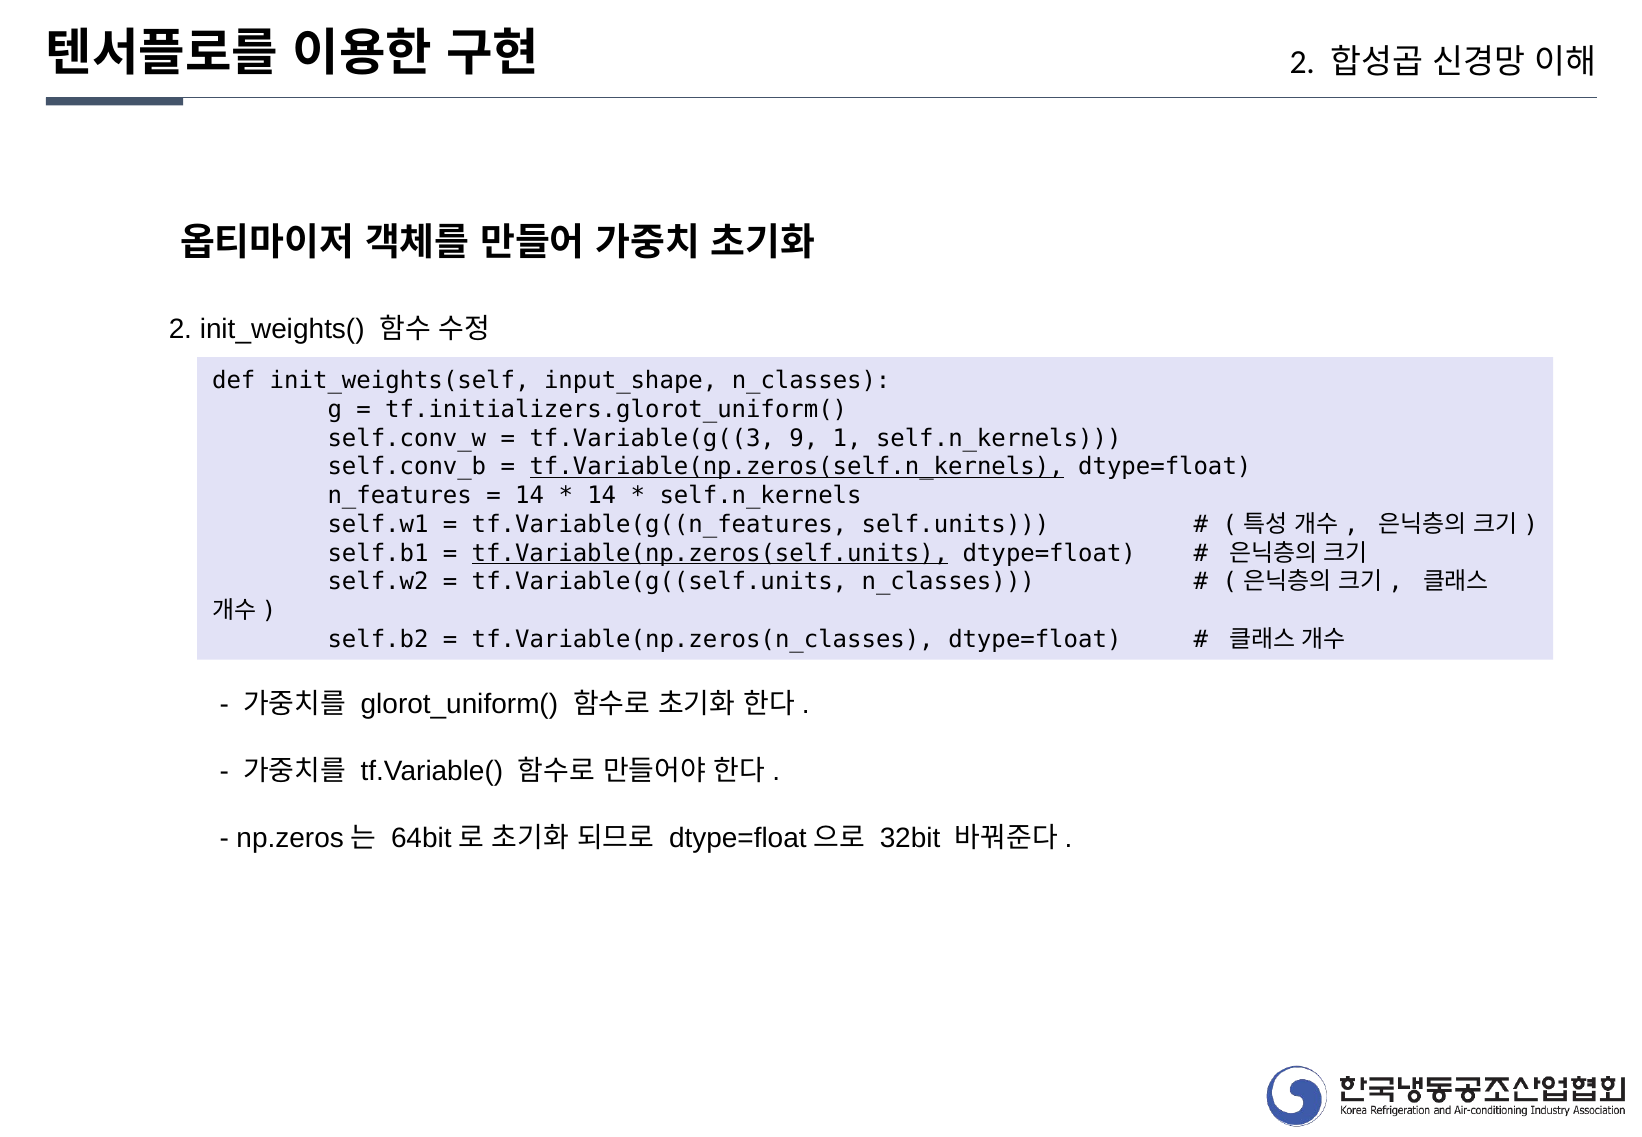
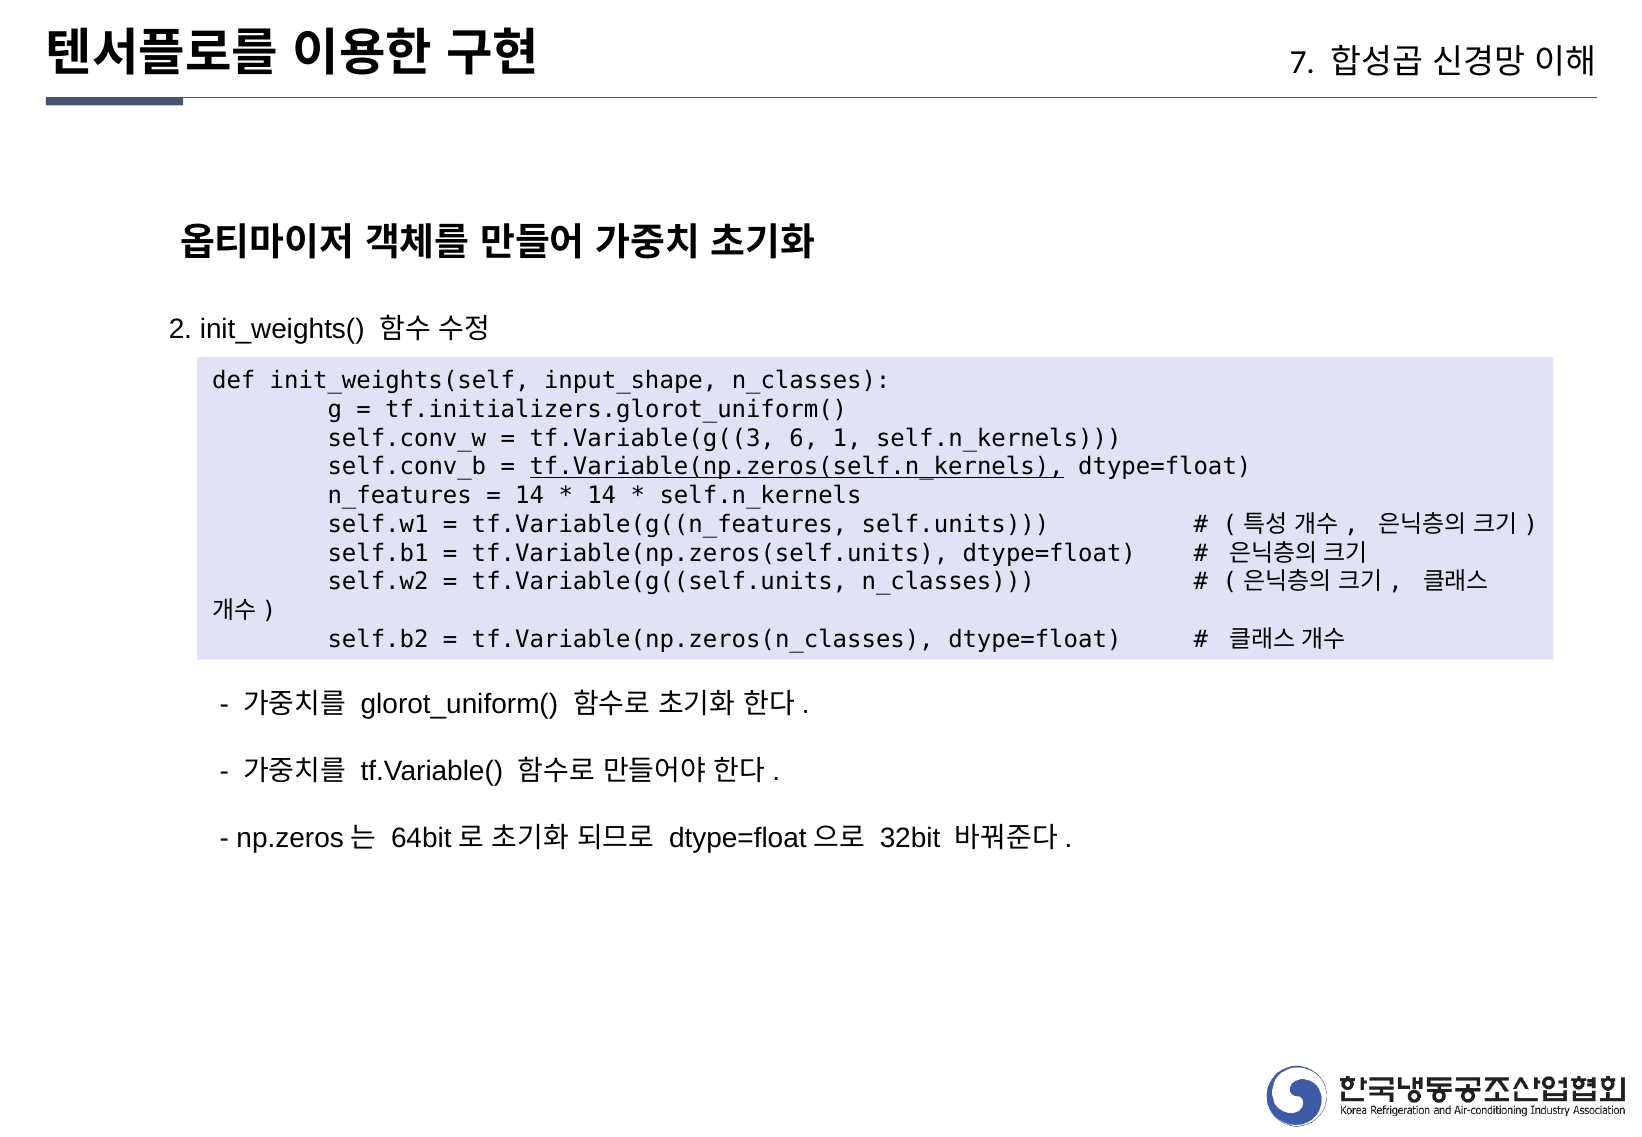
2: 2 -> 7 (1302, 62)
9: 9 -> 6 (804, 438)
tf.Variable(np.zeros(self.units underline: present -> none (710, 553)
